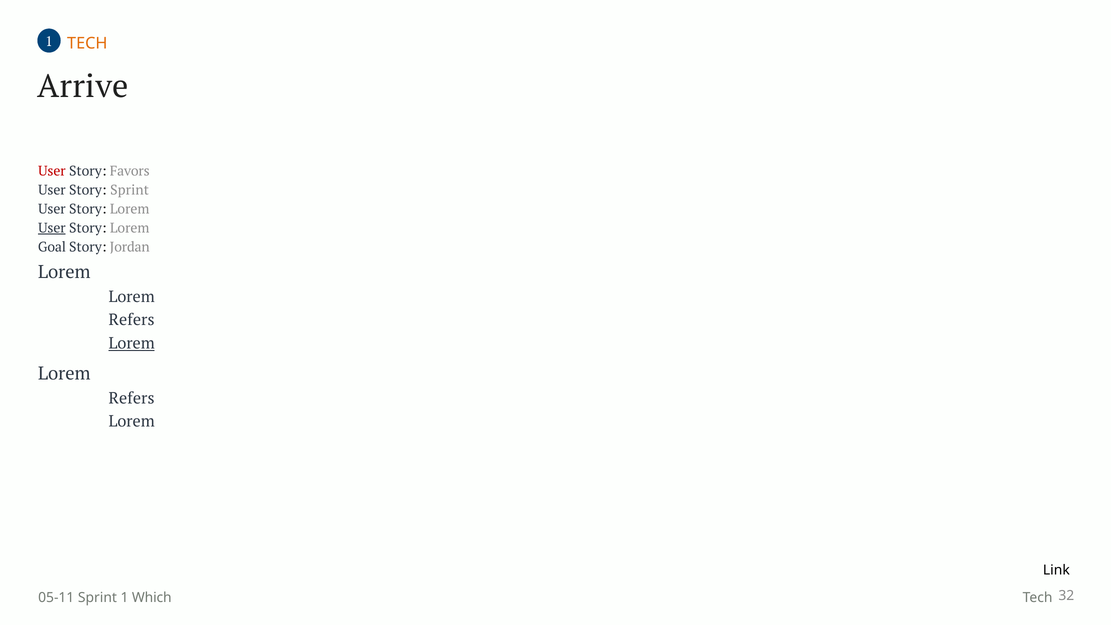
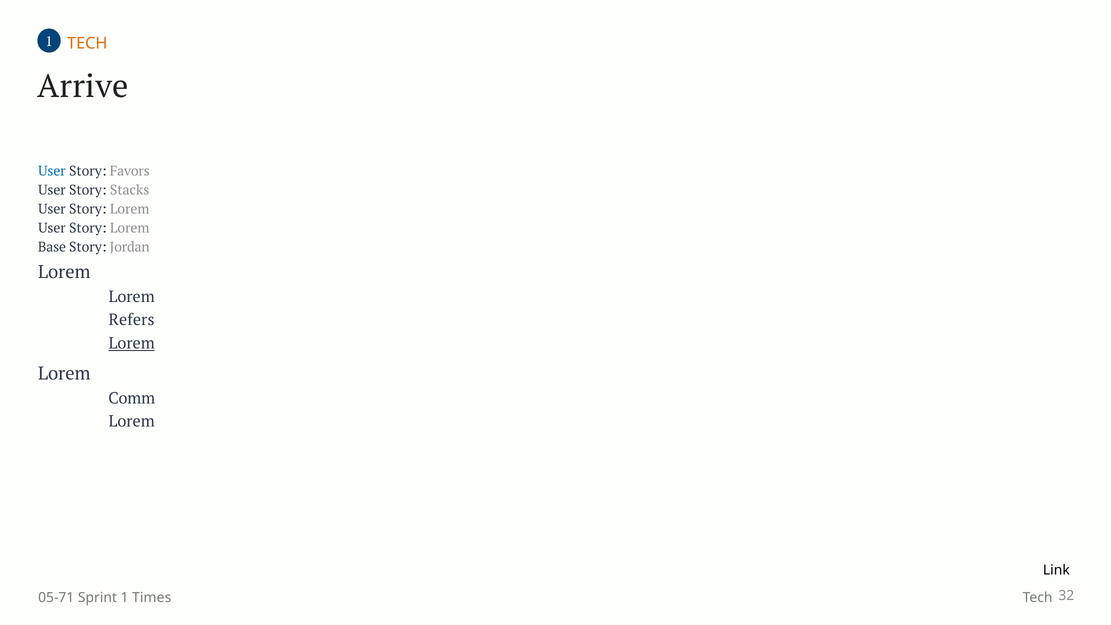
User colour: red -> blue (52, 171)
Story Sprint: Sprint -> Stacks (130, 190)
User underline: present -> none (52, 228)
Goal: Goal -> Base (52, 247)
Refers: Refers -> Comm (132, 398)
05-11: 05-11 -> 05-71 (56, 597)
Which: Which -> Times (152, 597)
